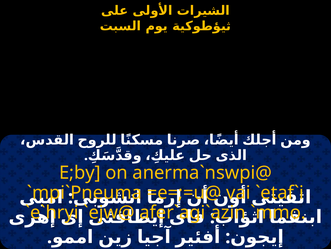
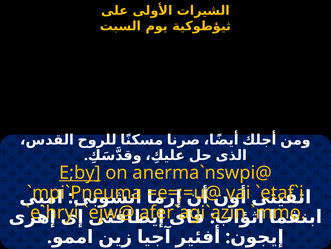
E;by underline: none -> present (80, 172)
